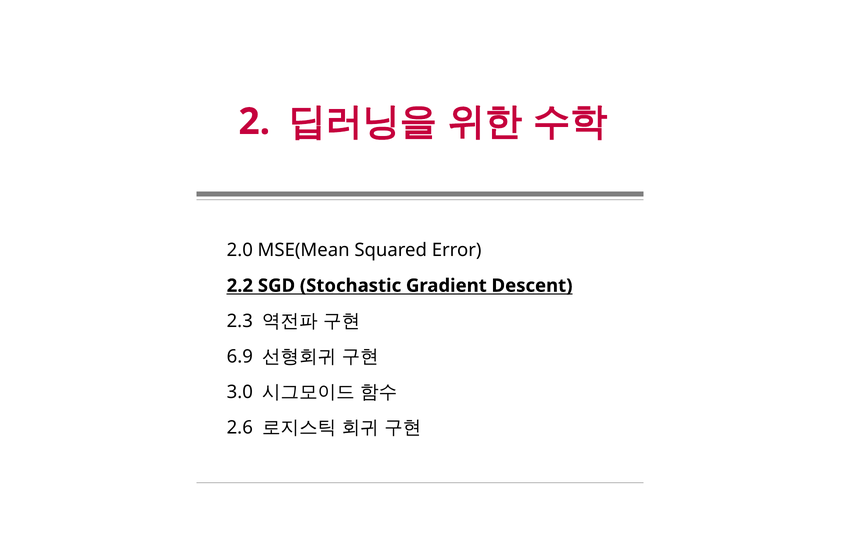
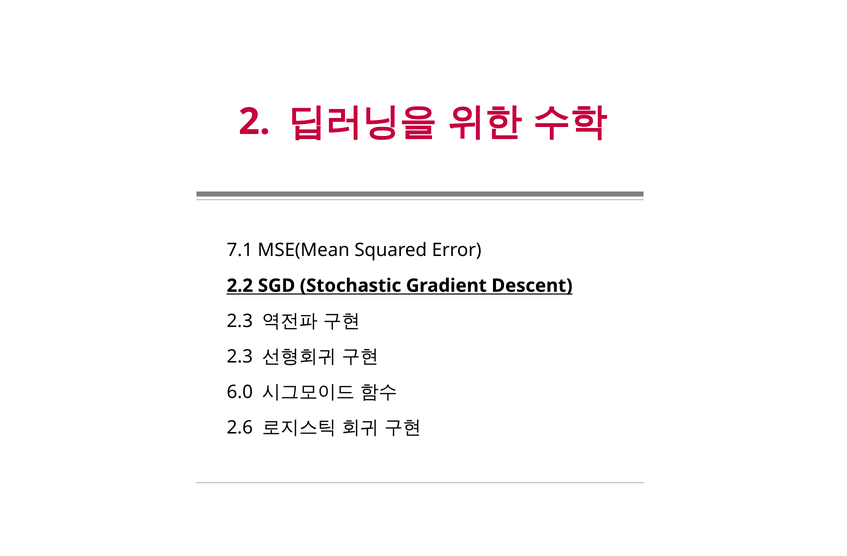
2.0: 2.0 -> 7.1 (240, 250)
6.9: 6.9 -> 2.3 (240, 357)
3.0: 3.0 -> 6.0 (240, 392)
